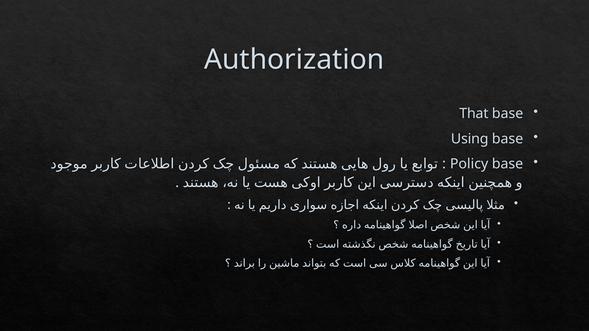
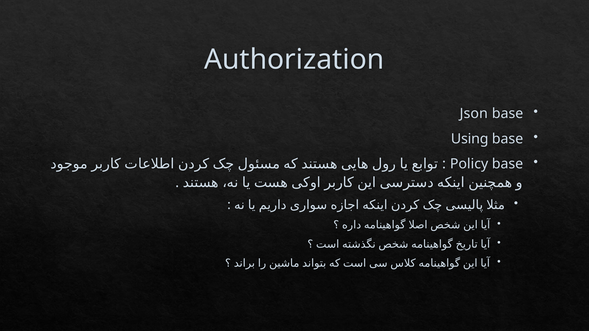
That: That -> Json (474, 114)
